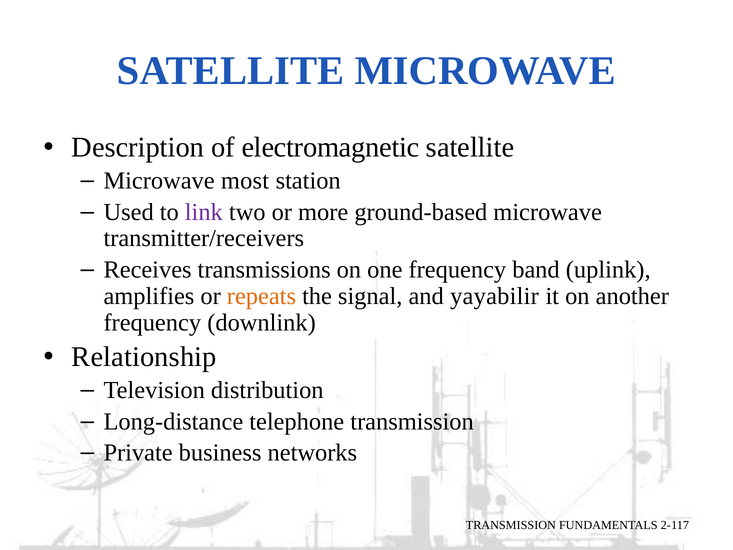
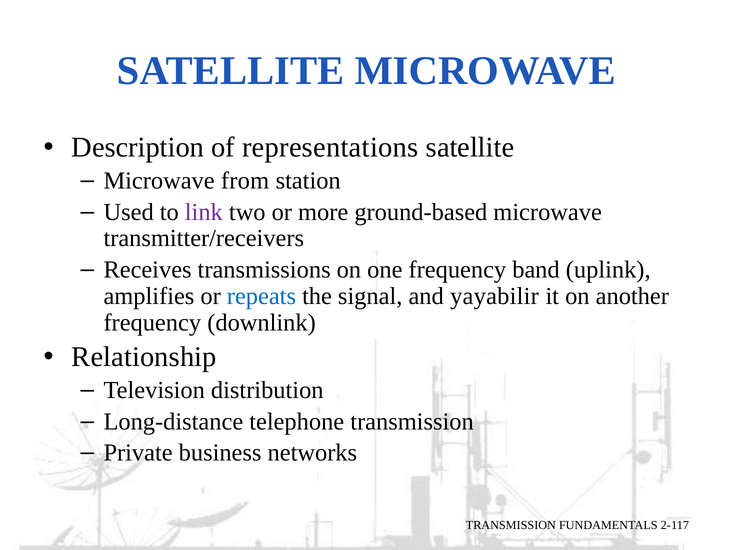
electromagnetic: electromagnetic -> representations (330, 147)
most: most -> from (245, 181)
repeats colour: orange -> blue (261, 296)
